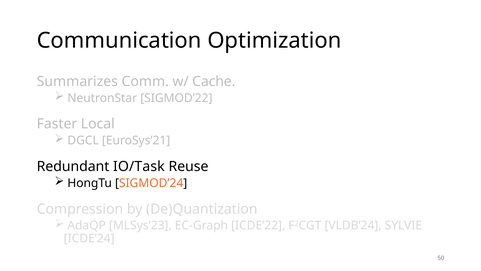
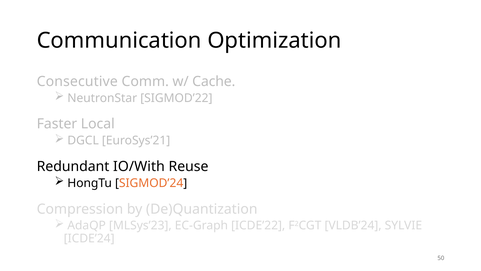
Summarizes: Summarizes -> Consecutive (77, 81)
IO/Task: IO/Task -> IO/With (139, 166)
